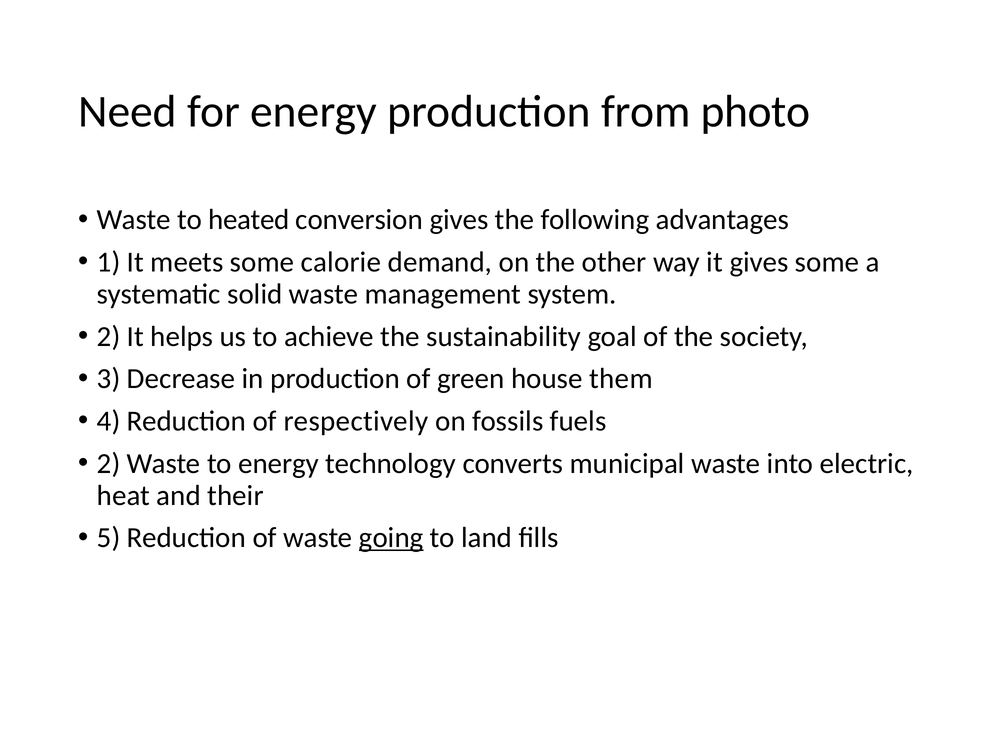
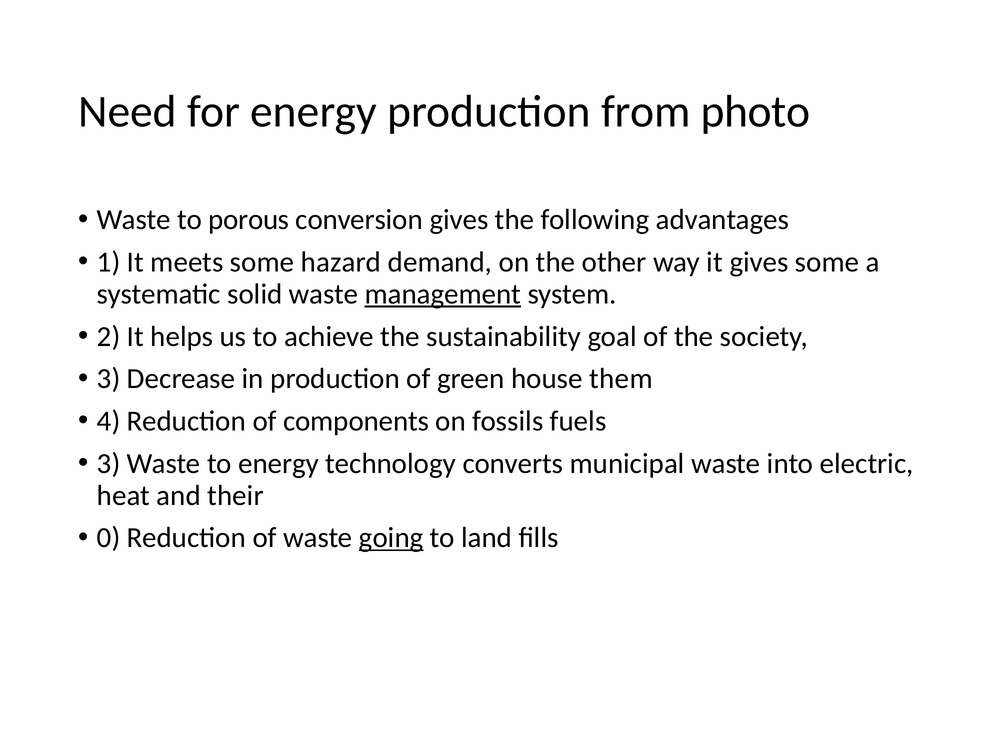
heated: heated -> porous (249, 220)
calorie: calorie -> hazard (341, 262)
management underline: none -> present (443, 294)
respectively: respectively -> components (356, 421)
2: 2 -> 3 (109, 463)
5: 5 -> 0 (109, 537)
